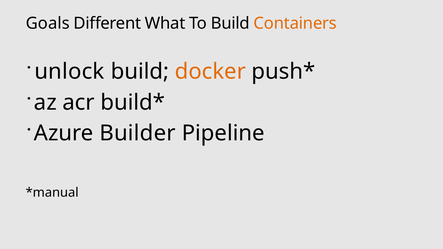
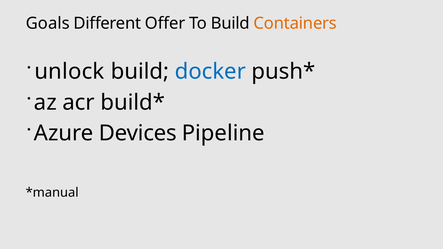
What: What -> Offer (165, 23)
docker colour: orange -> blue (210, 71)
Builder: Builder -> Devices (138, 133)
